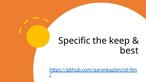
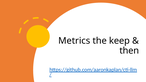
Specific: Specific -> Metrics (74, 41)
best: best -> then (129, 51)
